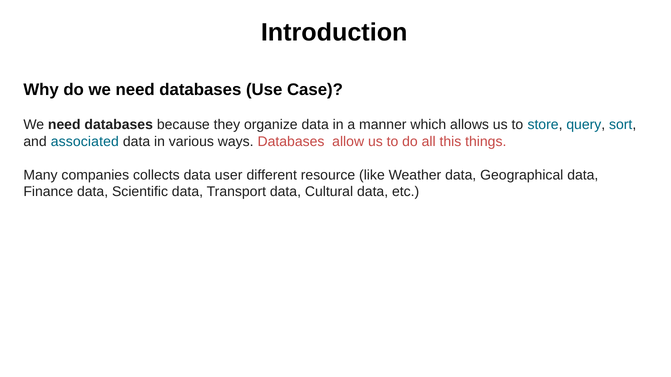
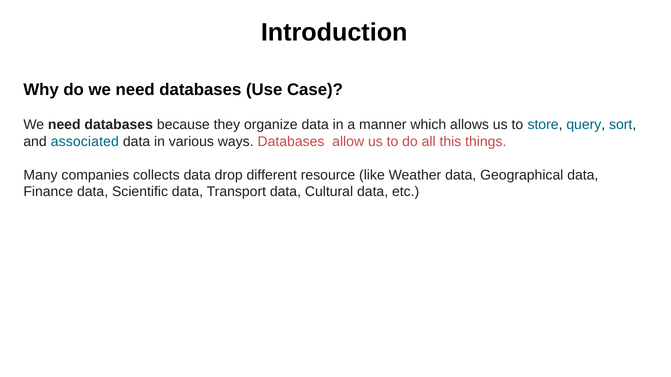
user: user -> drop (229, 175)
